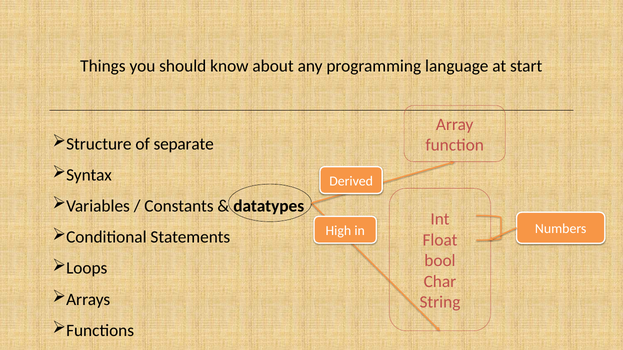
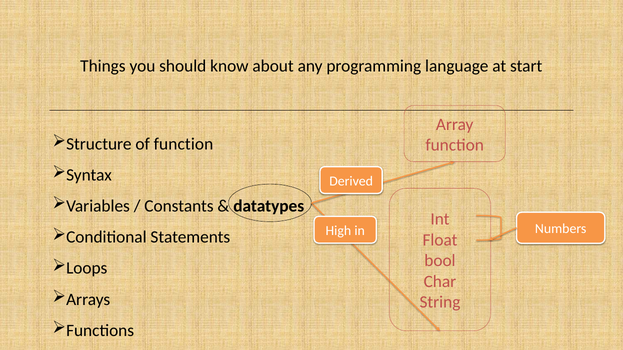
of separate: separate -> function (184, 144)
